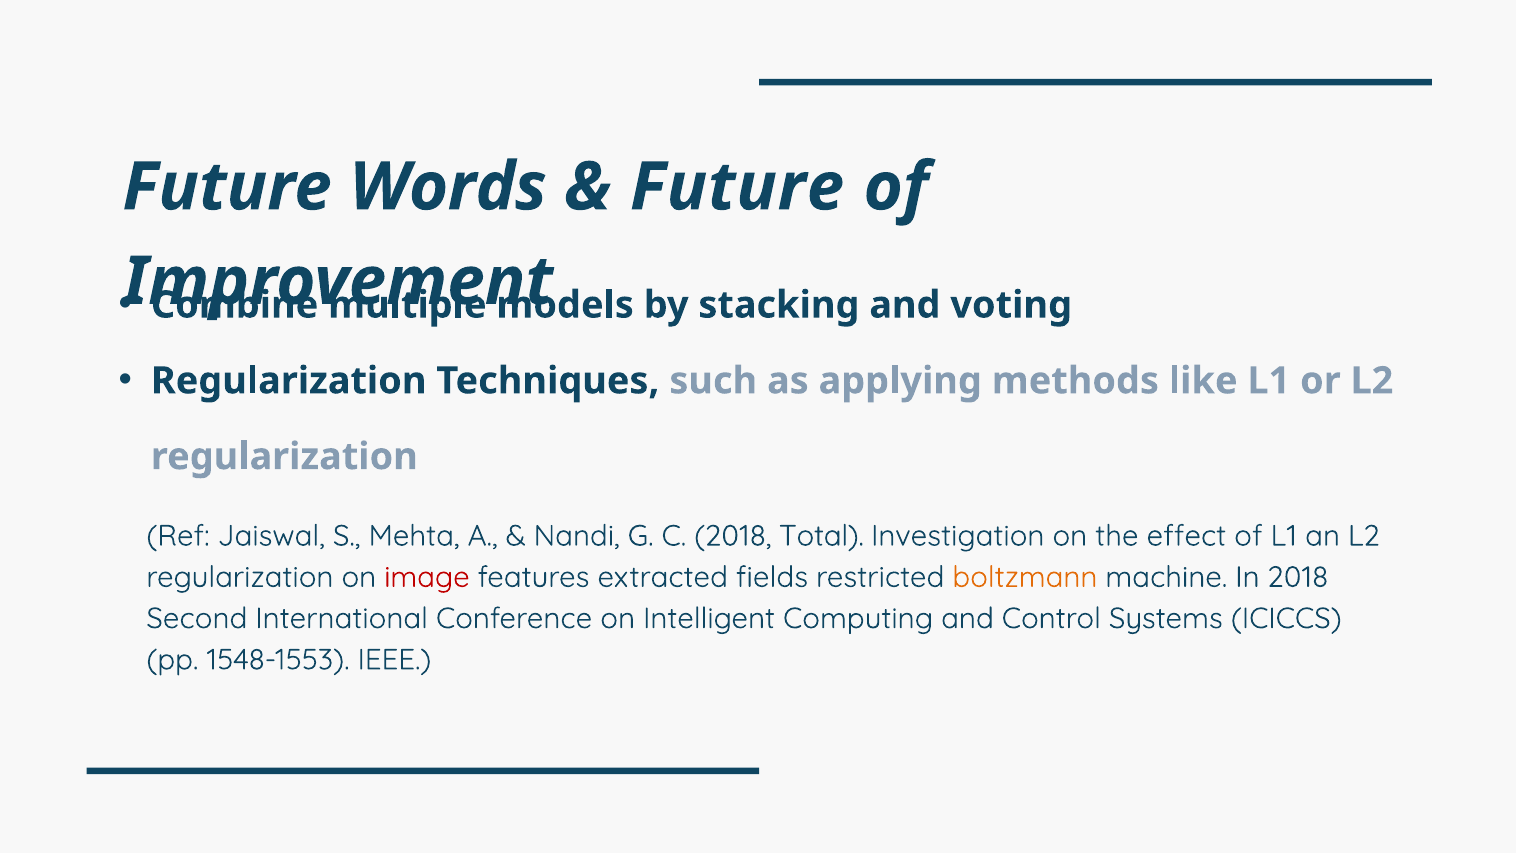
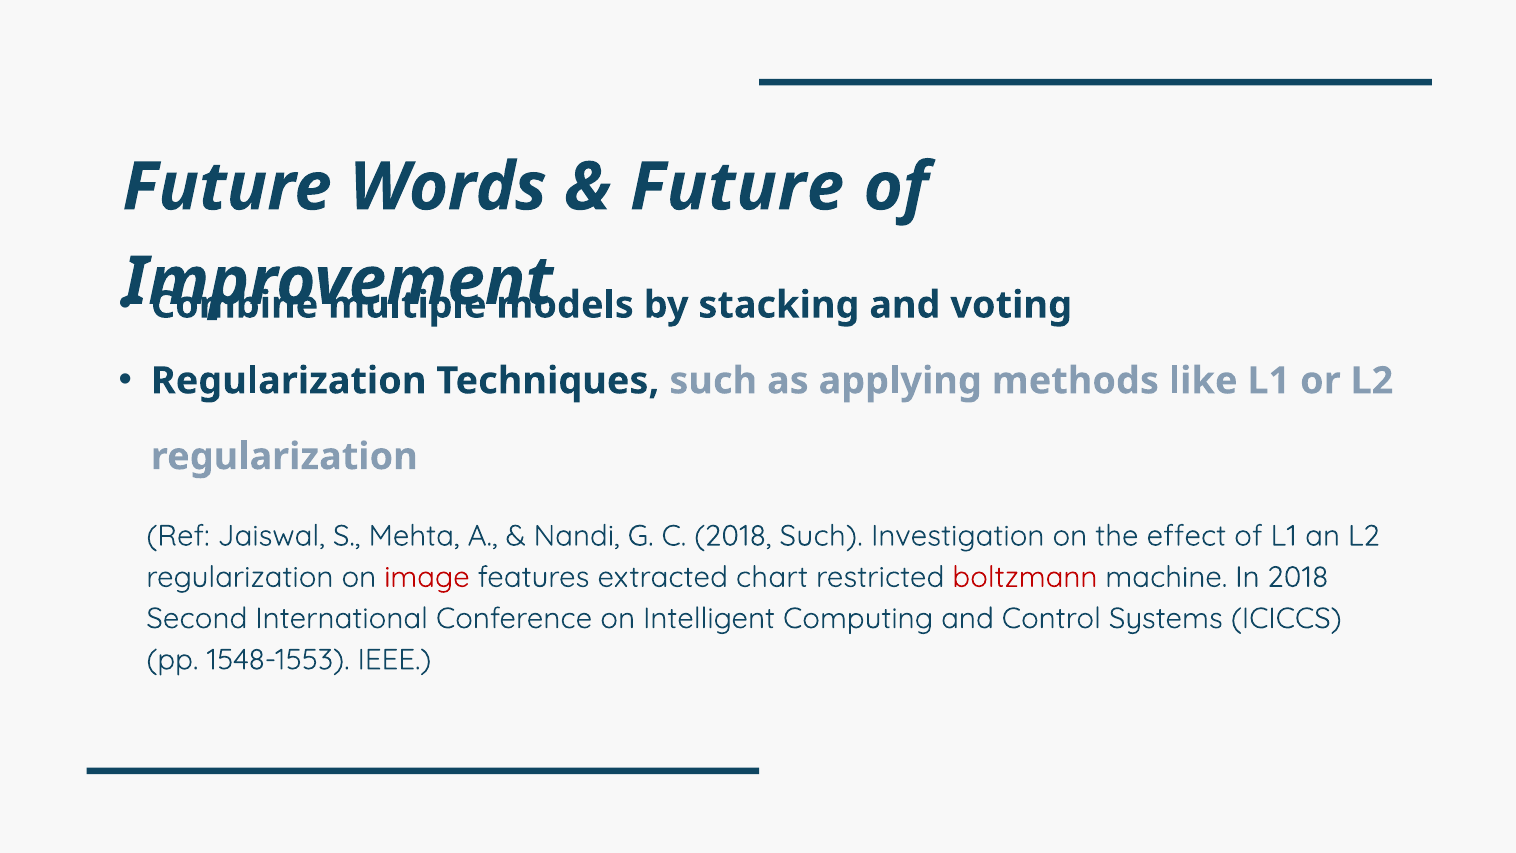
2018 Total: Total -> Such (821, 536)
fields: fields -> chart (772, 577)
boltzmann colour: orange -> red (1025, 577)
